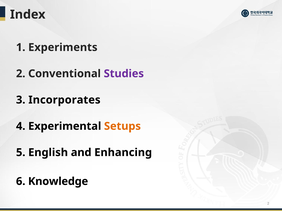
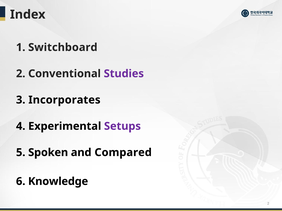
Experiments: Experiments -> Switchboard (63, 47)
Setups colour: orange -> purple (122, 126)
English: English -> Spoken (48, 153)
Enhancing: Enhancing -> Compared (123, 153)
